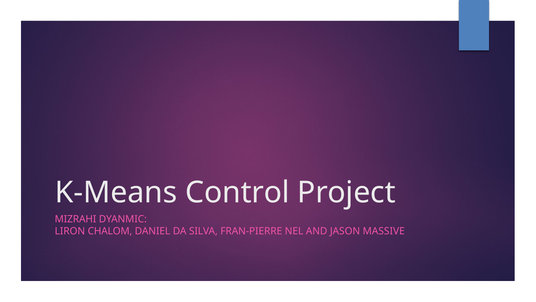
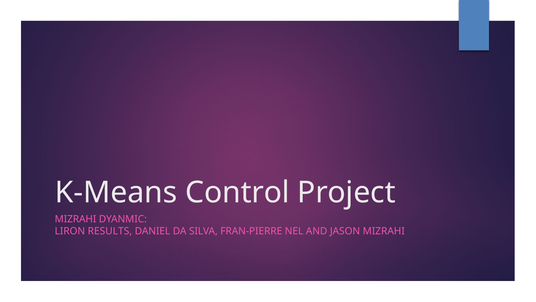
CHALOM: CHALOM -> RESULTS (110, 231)
JASON MASSIVE: MASSIVE -> MIZRAHI (384, 231)
